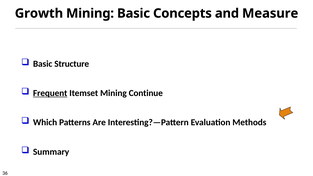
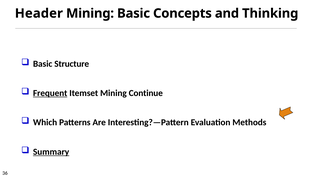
Growth: Growth -> Header (39, 13)
Measure: Measure -> Thinking (270, 13)
Summary underline: none -> present (51, 152)
